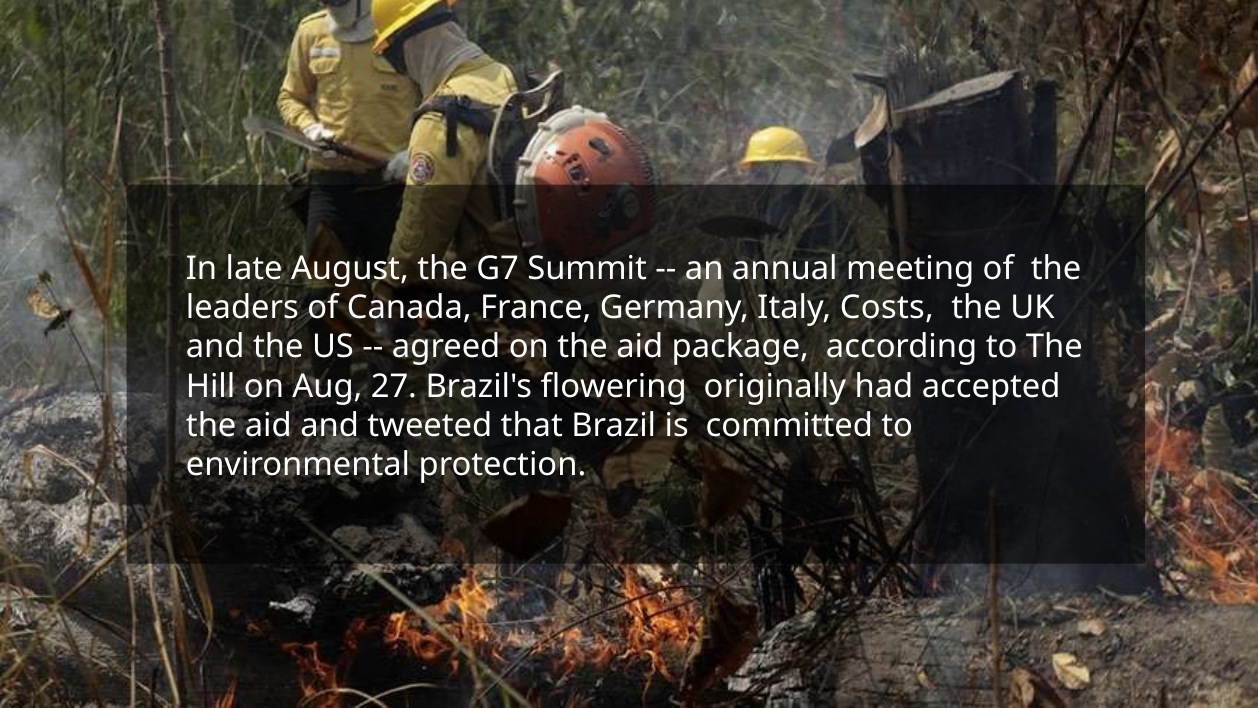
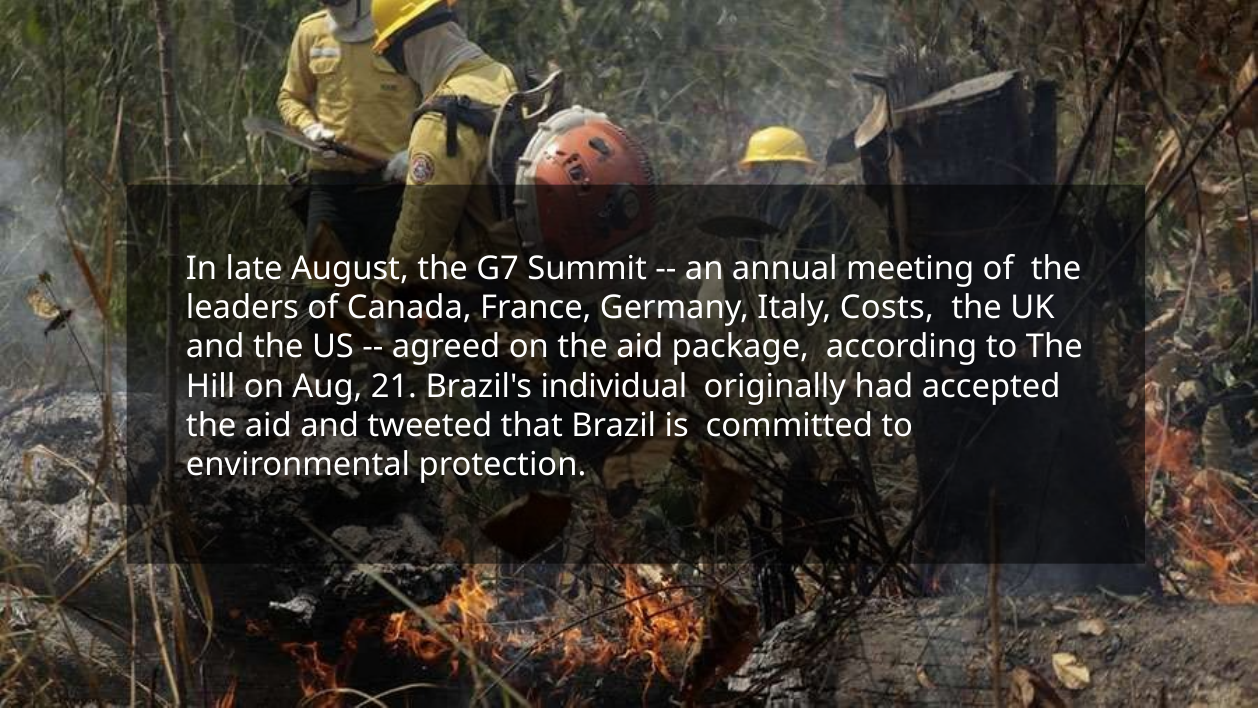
27: 27 -> 21 (394, 386)
flowering: flowering -> individual (614, 386)
